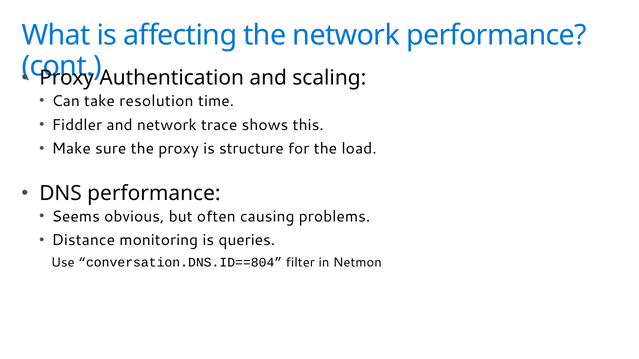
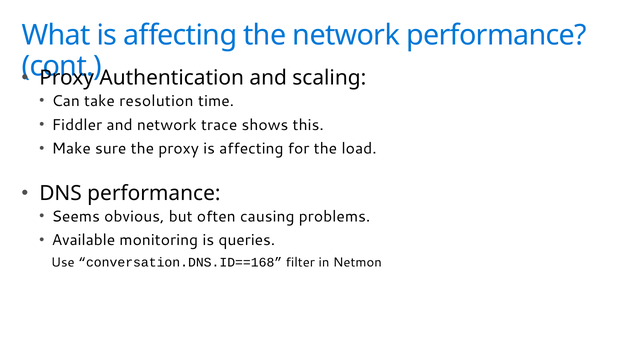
proxy is structure: structure -> affecting (251, 149)
Distance: Distance -> Available (83, 241)
conversation.DNS.ID==804: conversation.DNS.ID==804 -> conversation.DNS.ID==168 (180, 263)
